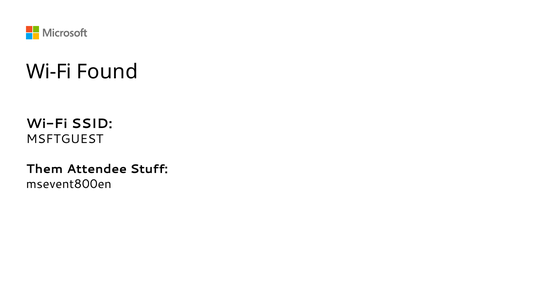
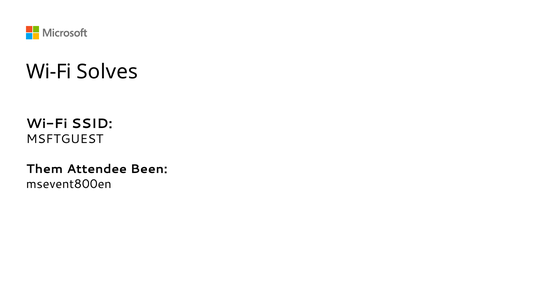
Found: Found -> Solves (107, 72)
Stuff: Stuff -> Been (149, 169)
